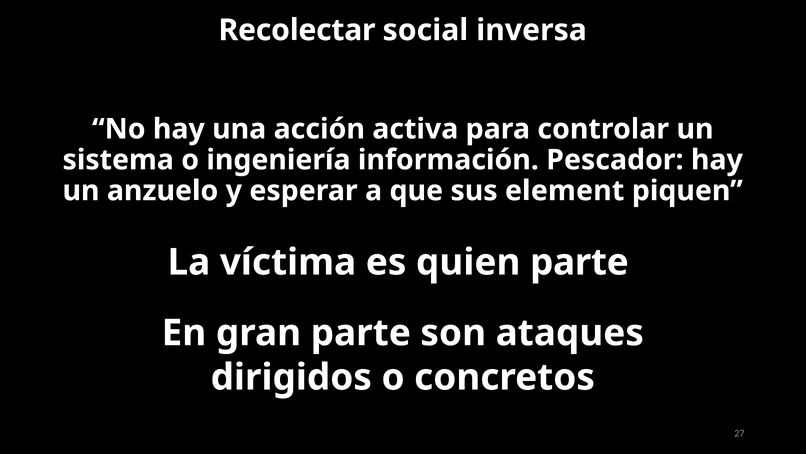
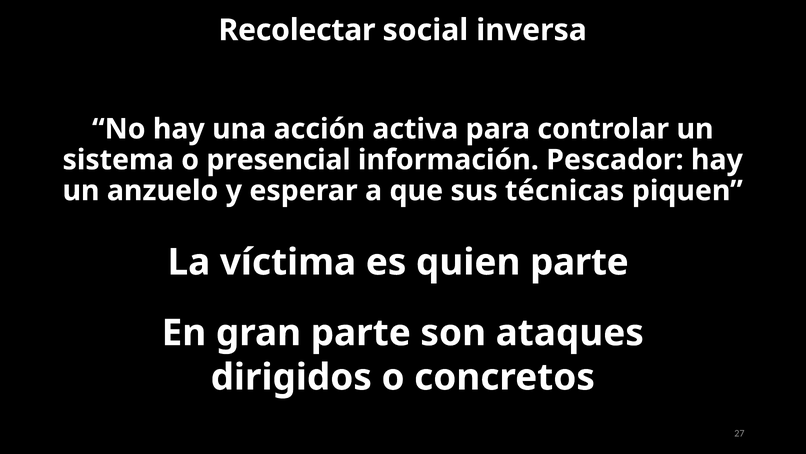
ingeniería: ingeniería -> presencial (279, 160)
element: element -> técnicas (565, 191)
